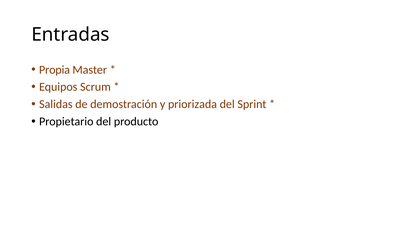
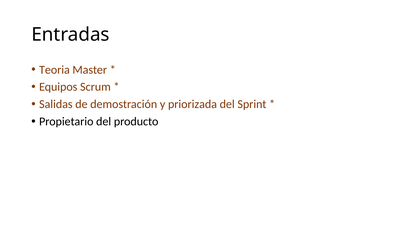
Propia: Propia -> Teoria (54, 70)
